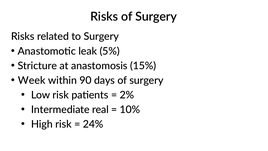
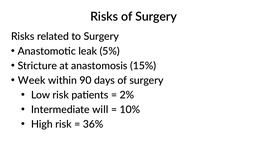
real: real -> will (100, 109)
24%: 24% -> 36% (93, 124)
